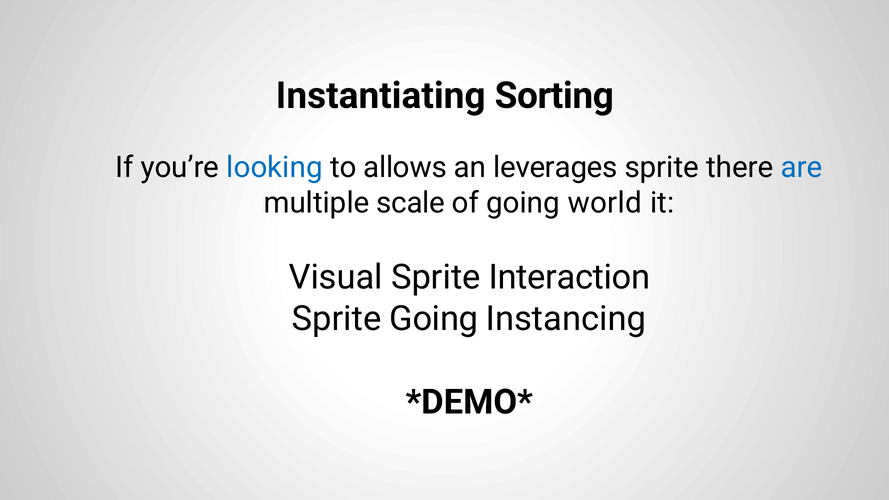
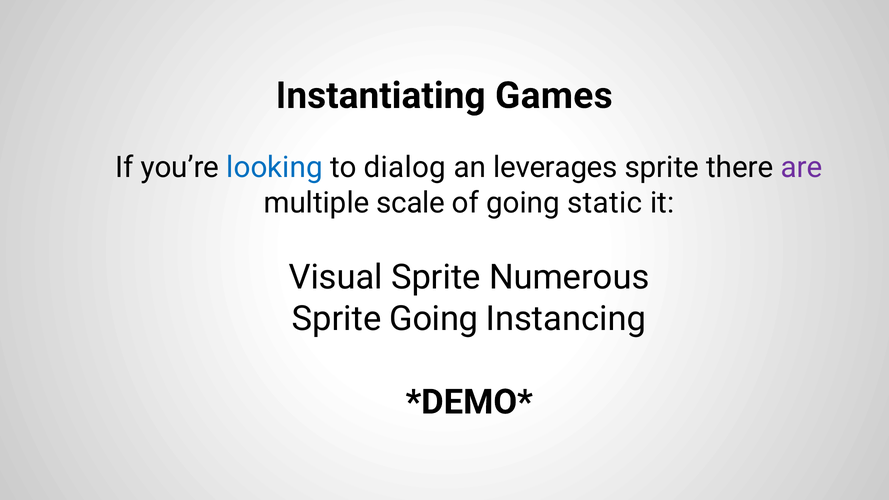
Sorting: Sorting -> Games (554, 96)
allows: allows -> dialog (405, 168)
are colour: blue -> purple (802, 168)
world: world -> static (605, 203)
Interaction: Interaction -> Numerous (569, 278)
